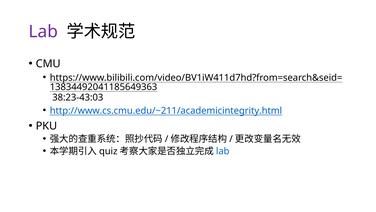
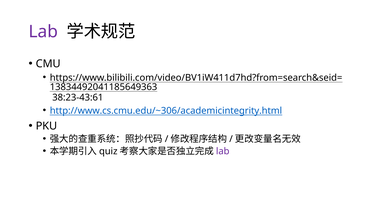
38:23-43:03: 38:23-43:03 -> 38:23-43:61 (78, 97)
http://www.cs.cmu.edu/~211/academicintegrity.html: http://www.cs.cmu.edu/~211/academicintegrity.html -> http://www.cs.cmu.edu/~306/academicintegrity.html (166, 111)
lab colour: blue -> purple (223, 151)
